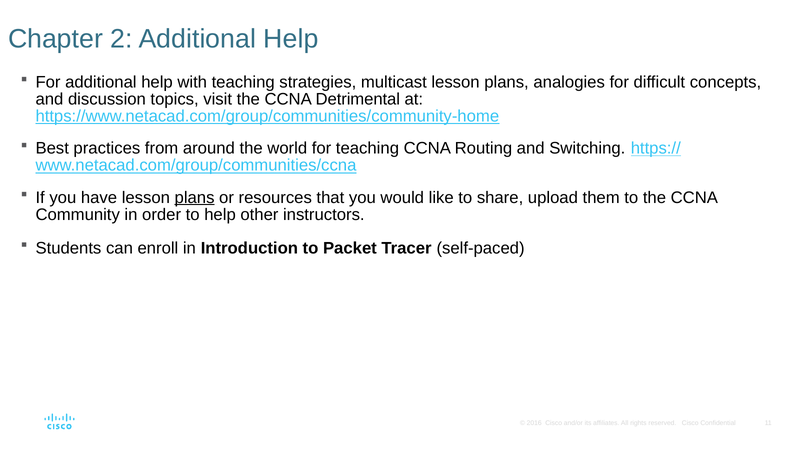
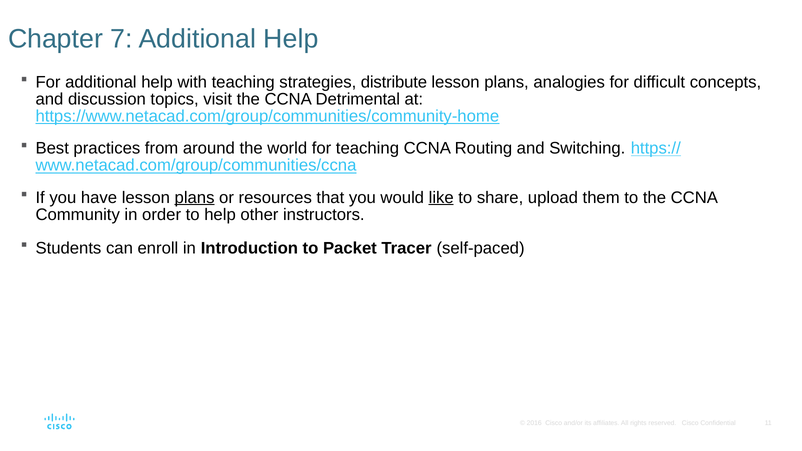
2: 2 -> 7 (122, 39)
multicast: multicast -> distribute (394, 82)
like underline: none -> present (441, 198)
